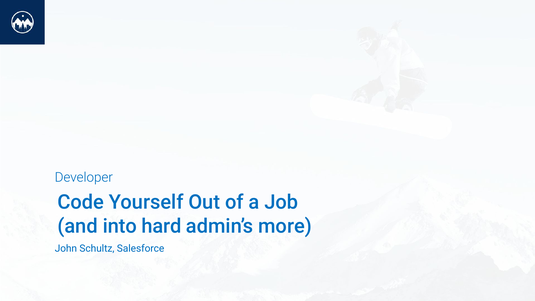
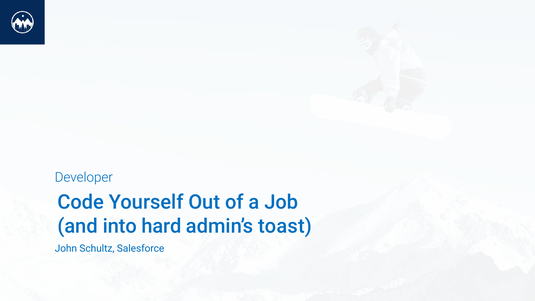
more: more -> toast (285, 226)
